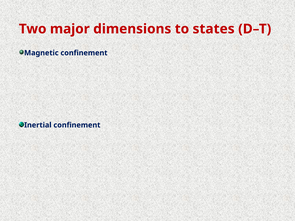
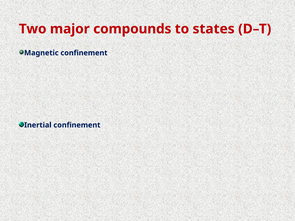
dimensions: dimensions -> compounds (132, 29)
